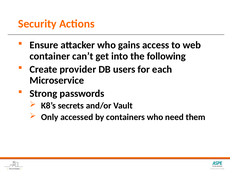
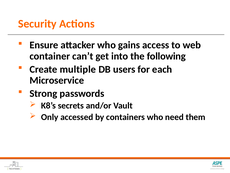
provider: provider -> multiple (78, 69)
